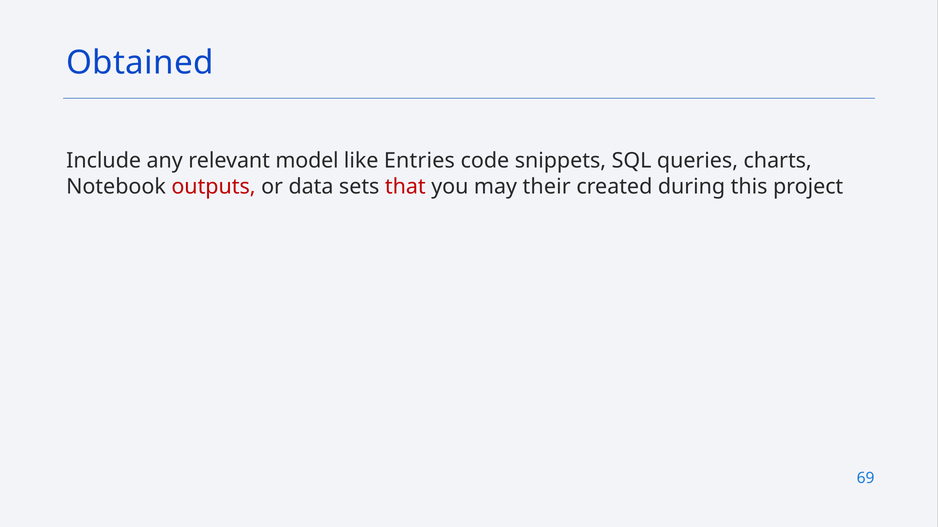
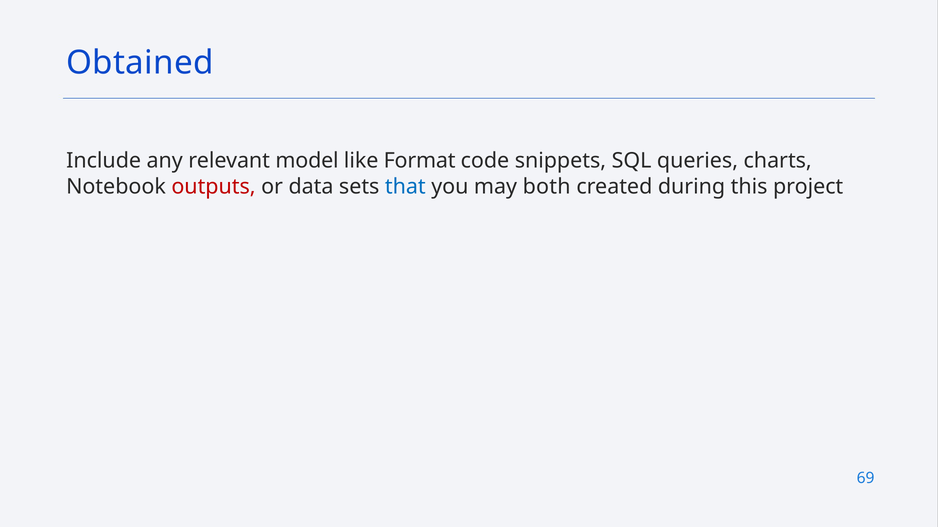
Entries: Entries -> Format (420, 161)
that colour: red -> blue (405, 187)
their: their -> both (547, 187)
